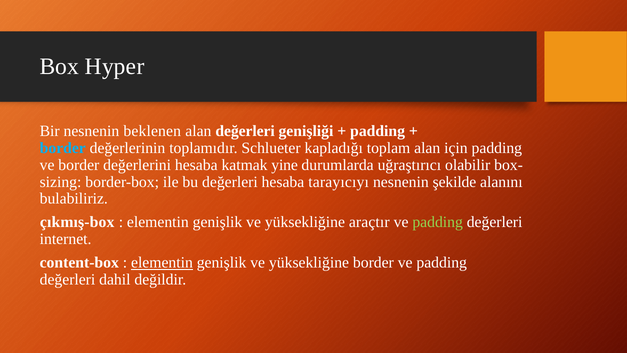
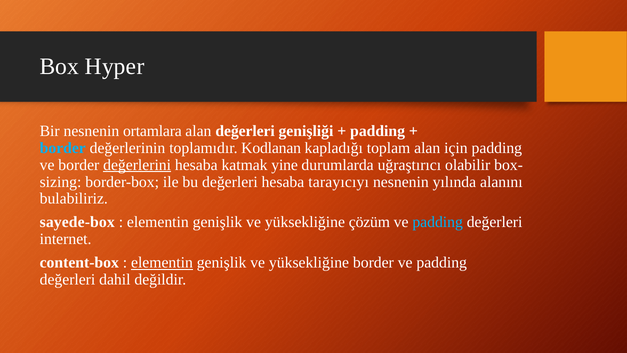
beklenen: beklenen -> ortamlara (152, 131)
Schlueter: Schlueter -> Kodlanan (271, 148)
değerlerini underline: none -> present (137, 165)
şekilde: şekilde -> yılında (454, 182)
çıkmış-box: çıkmış-box -> sayede-box (77, 222)
araçtır: araçtır -> çözüm (369, 222)
padding colour: light green -> light blue (438, 222)
